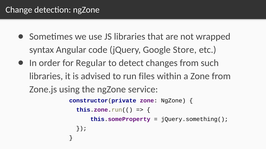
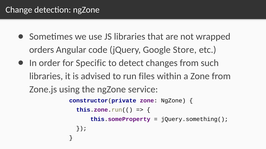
syntax: syntax -> orders (42, 50)
Regular: Regular -> Specific (91, 63)
